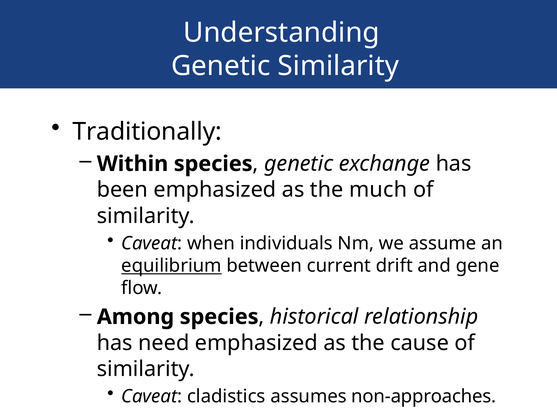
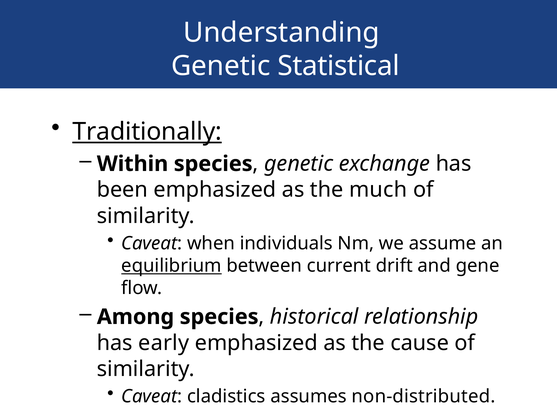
Genetic Similarity: Similarity -> Statistical (338, 66)
Traditionally underline: none -> present (147, 132)
need: need -> early (164, 343)
non-approaches: non-approaches -> non-distributed (424, 396)
